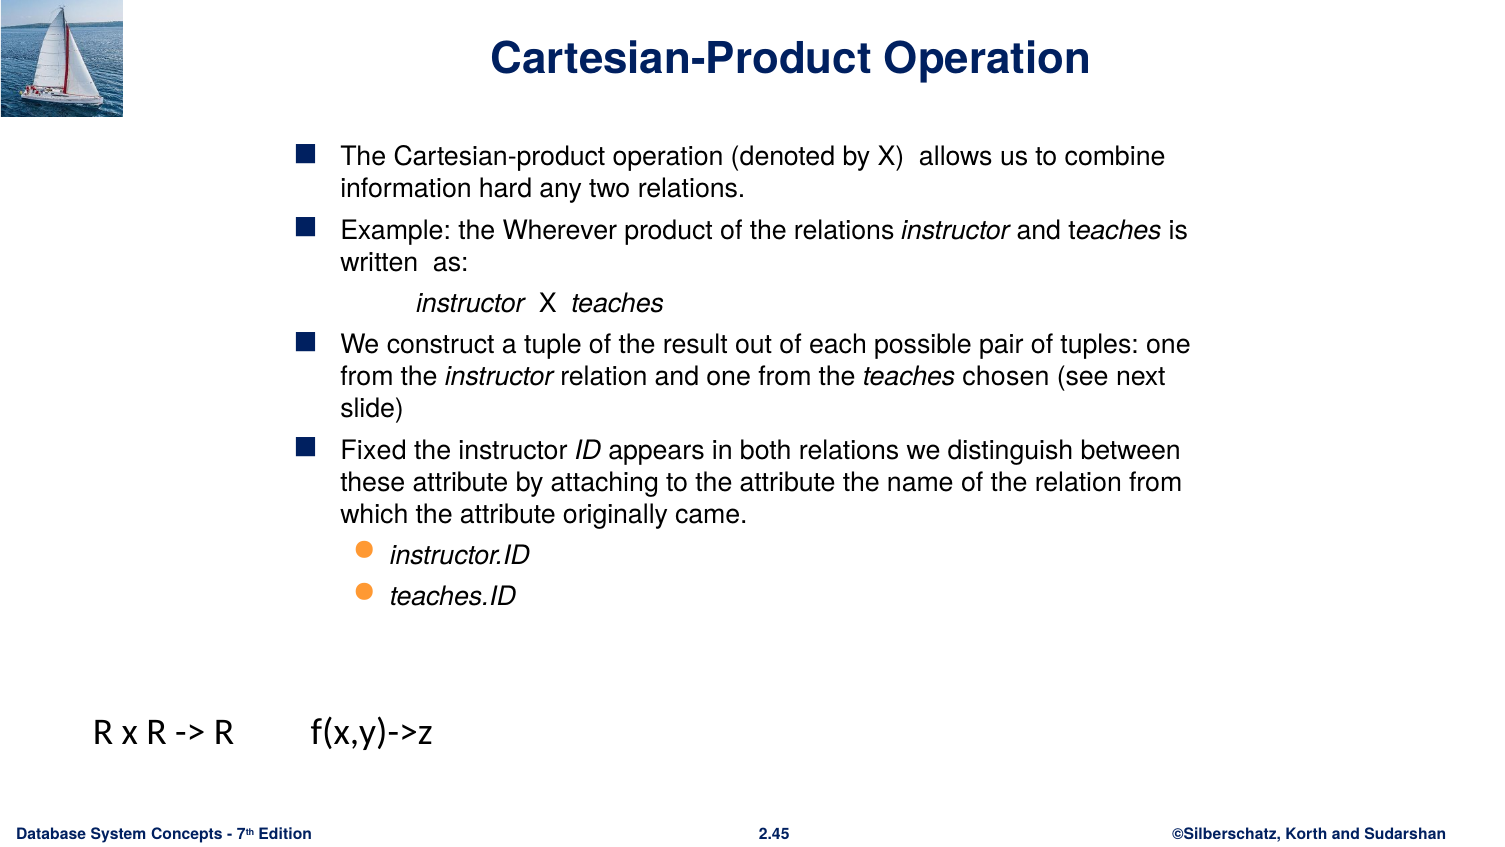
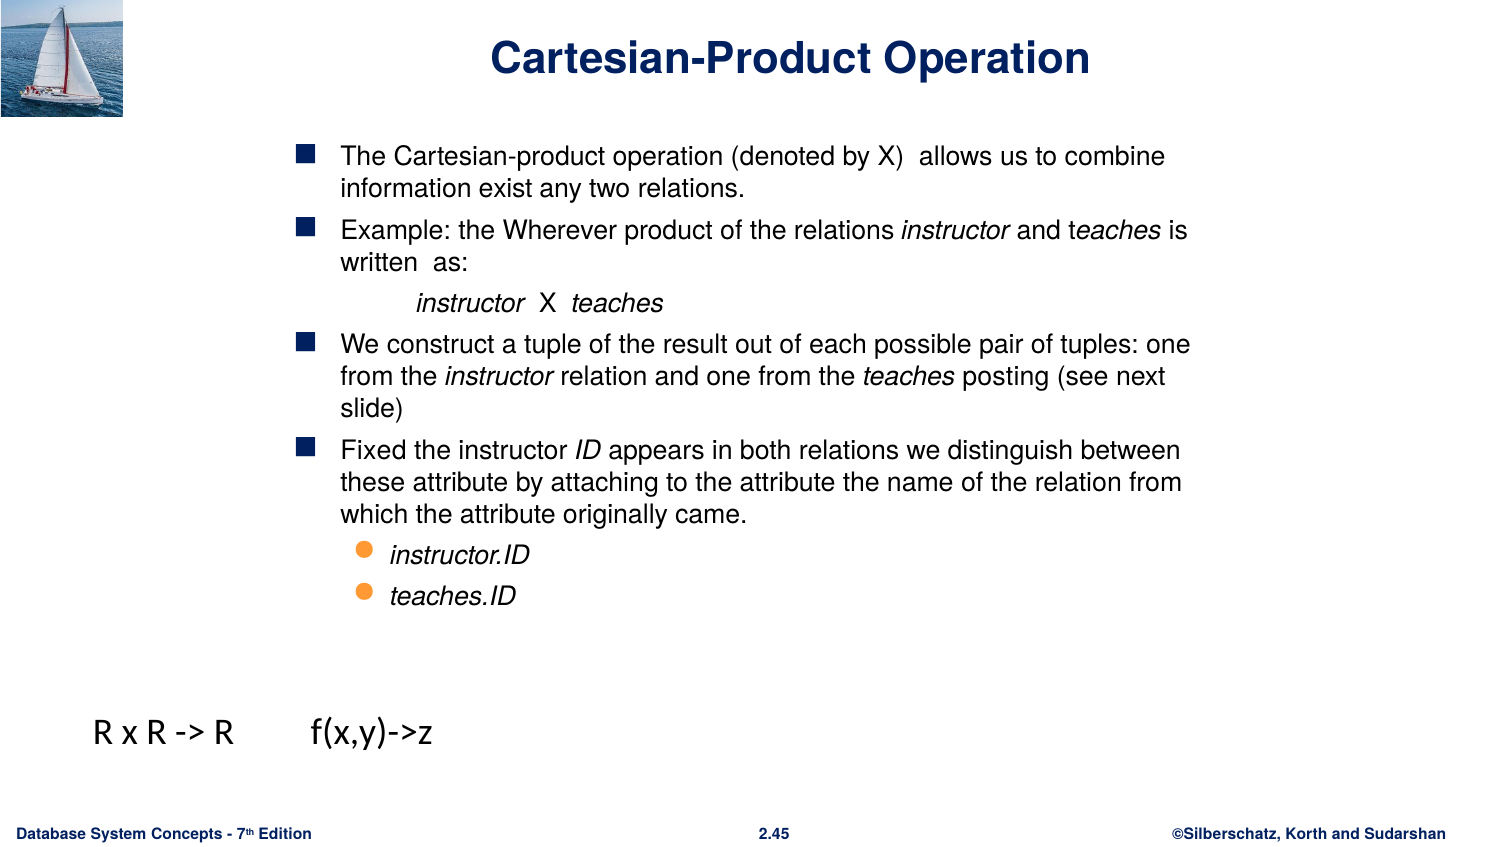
hard: hard -> exist (506, 189)
chosen: chosen -> posting (1006, 377)
